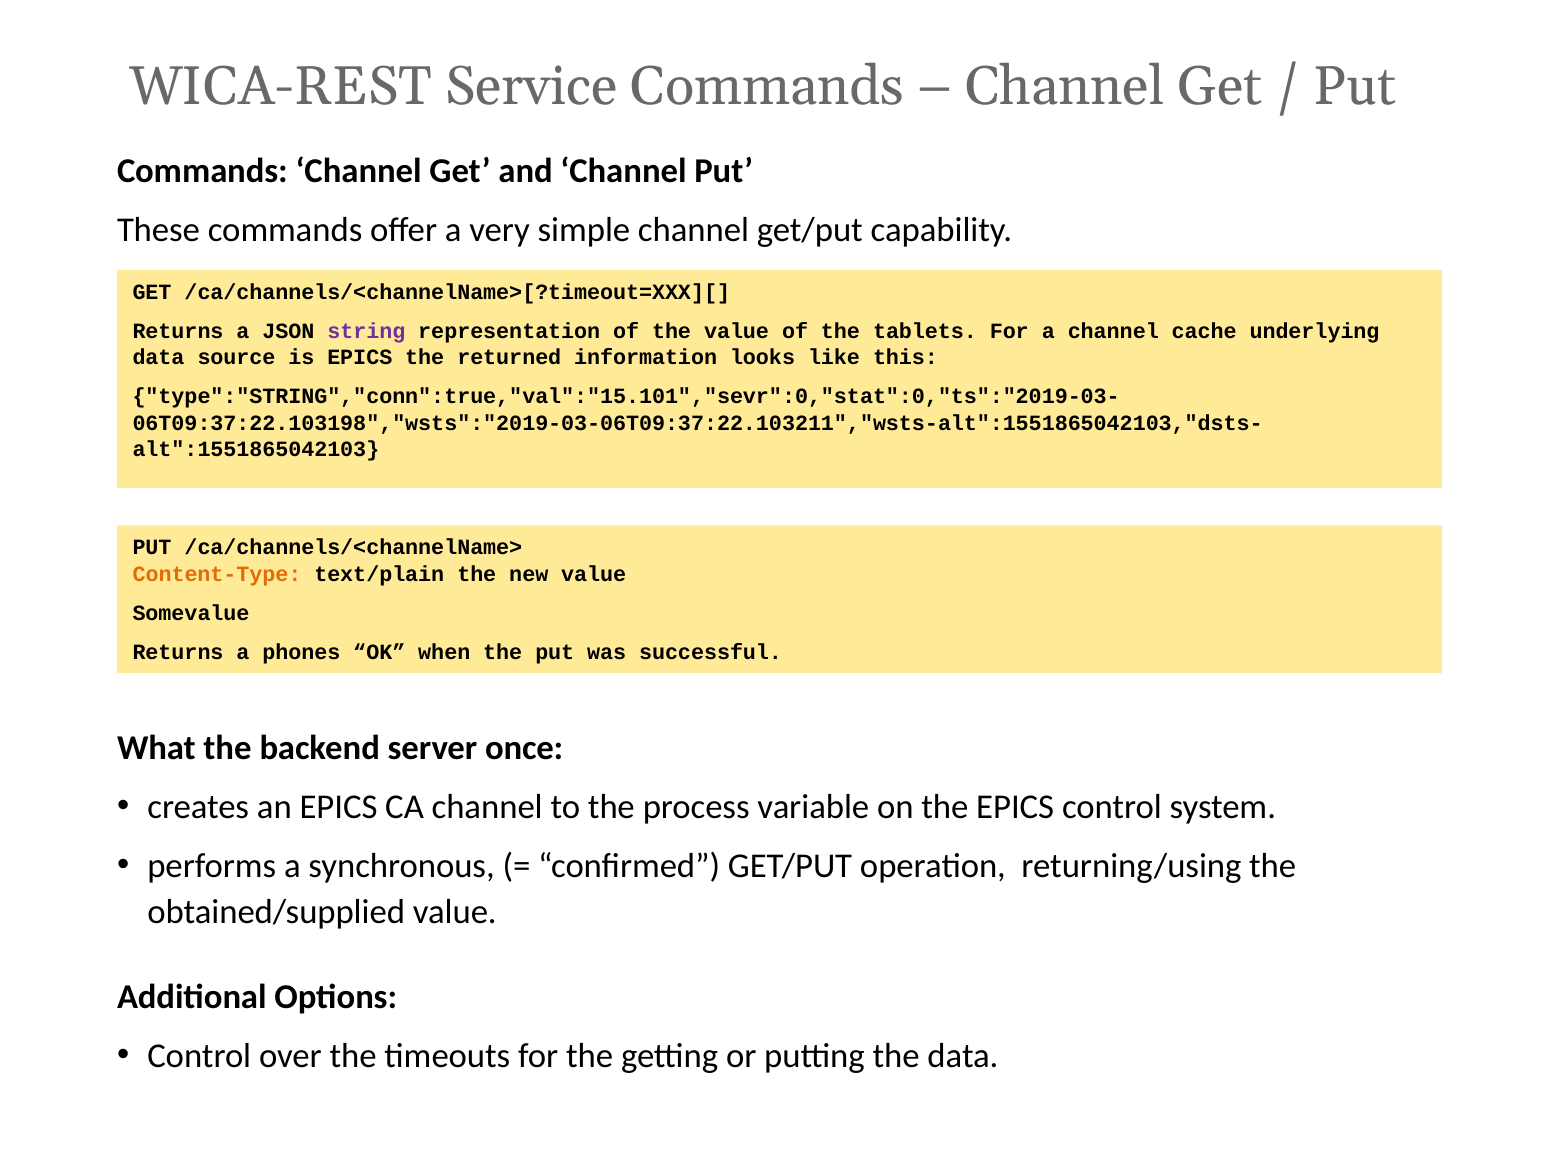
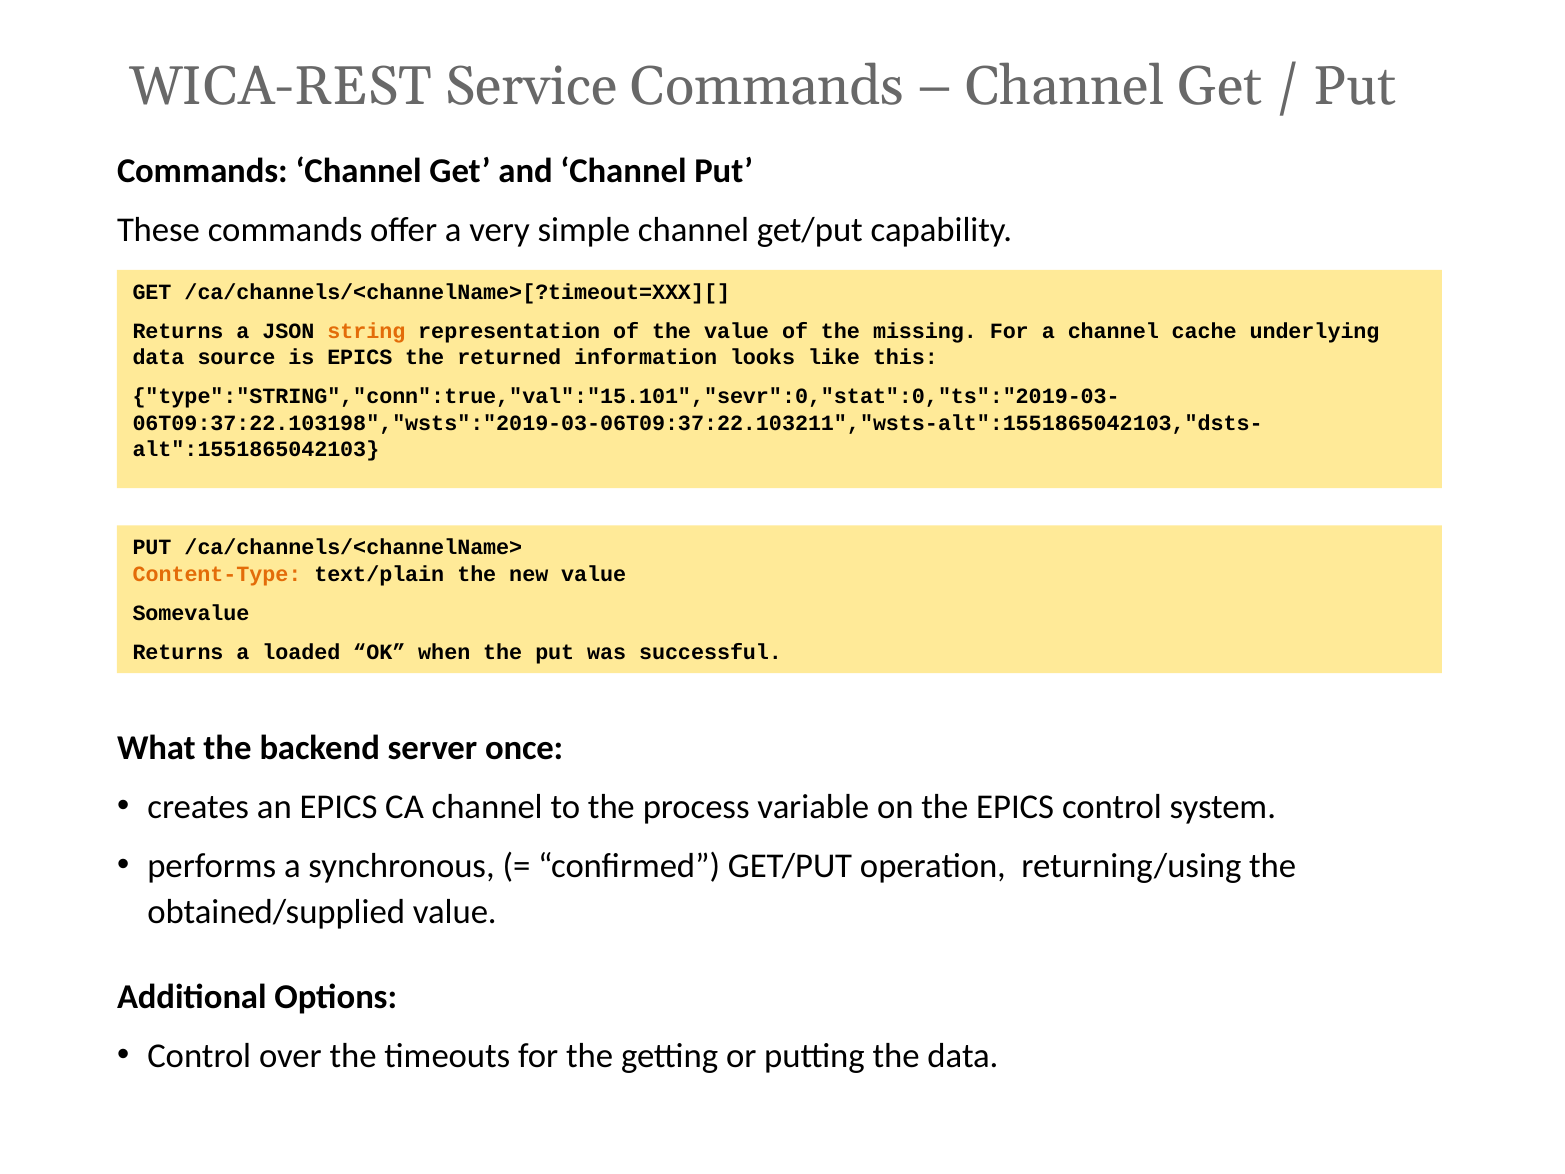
string colour: purple -> orange (366, 331)
tablets: tablets -> missing (925, 331)
phones: phones -> loaded (301, 652)
